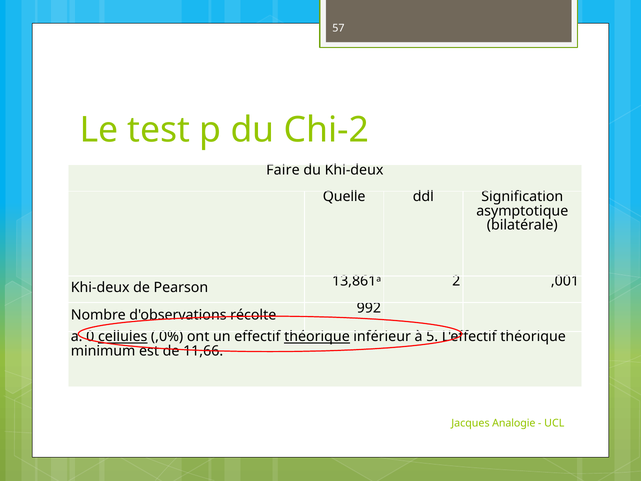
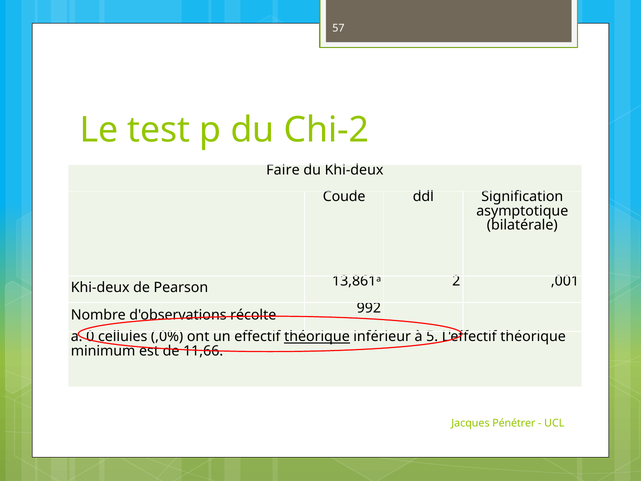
Quelle: Quelle -> Coude (344, 197)
cellules underline: present -> none (123, 337)
Analogie: Analogie -> Pénétrer (514, 423)
